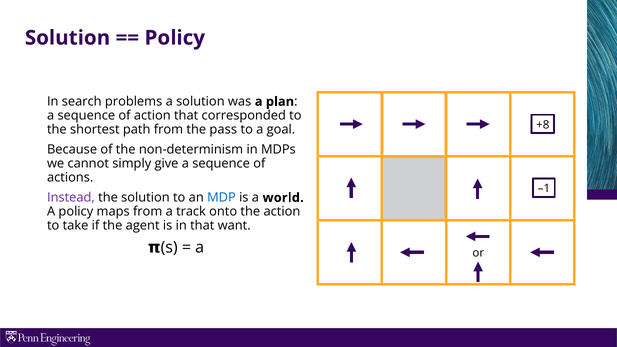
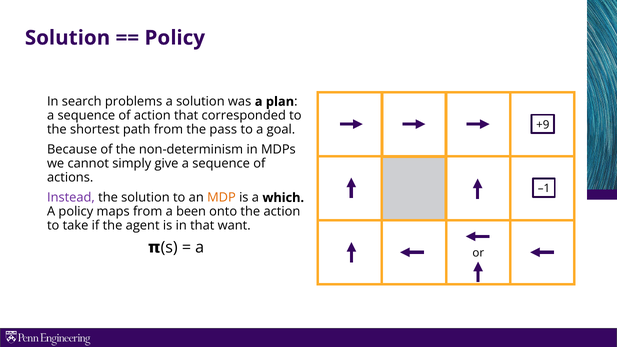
+8: +8 -> +9 (543, 125)
MDP colour: blue -> orange (221, 198)
world: world -> which (283, 198)
track: track -> been (191, 212)
